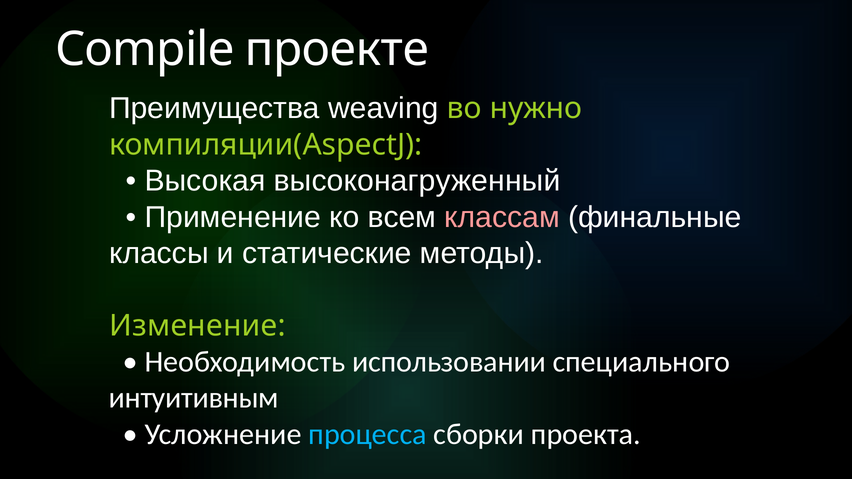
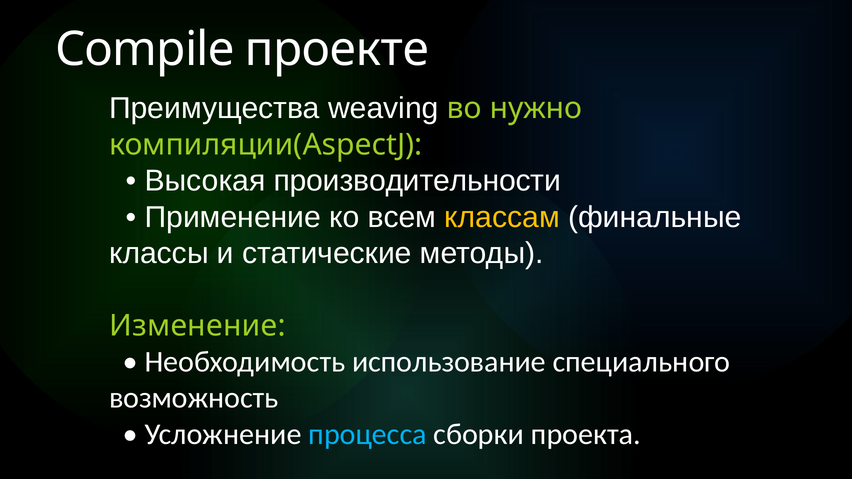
высоконагруженный: высоконагруженный -> производительности (417, 181)
классам colour: pink -> yellow (502, 217)
использовании: использовании -> использование (449, 362)
интуитивным: интуитивным -> возможность (194, 398)
